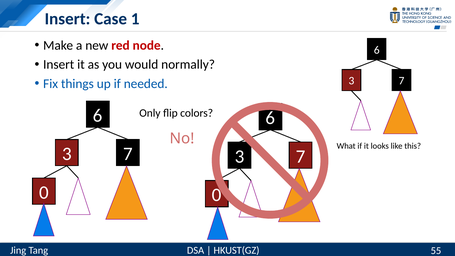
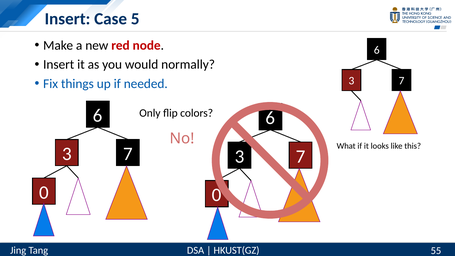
1: 1 -> 5 (135, 19)
